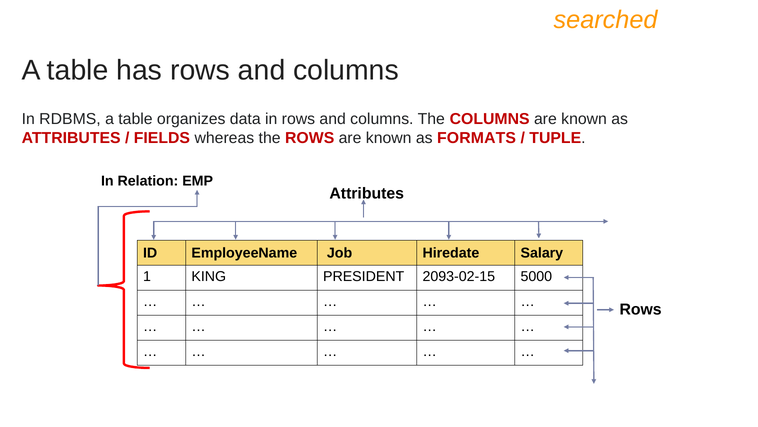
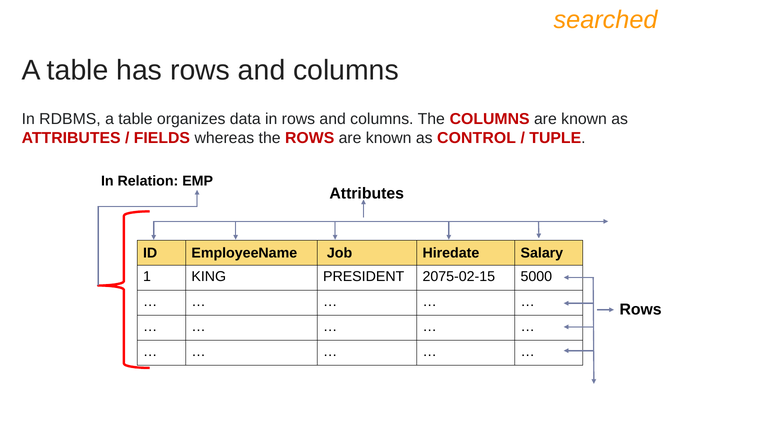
FORMATS: FORMATS -> CONTROL (477, 138)
2093-02-15: 2093-02-15 -> 2075-02-15 (459, 276)
